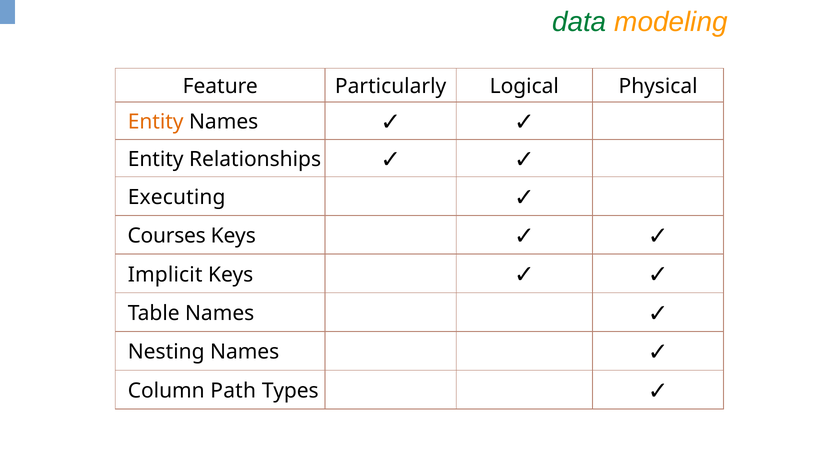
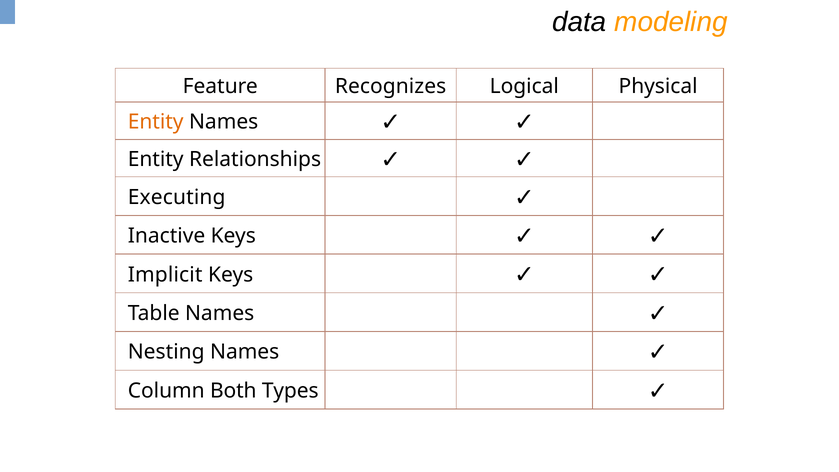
data colour: green -> black (579, 22)
Particularly: Particularly -> Recognizes (391, 86)
Courses: Courses -> Inactive (167, 236)
Path: Path -> Both (233, 391)
